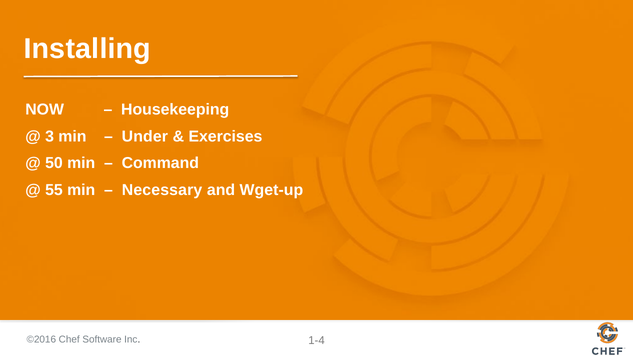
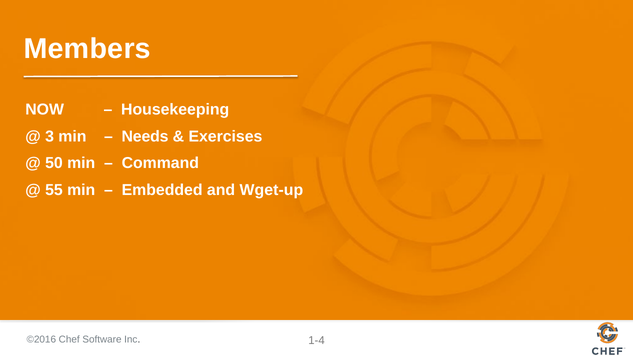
Installing: Installing -> Members (87, 49)
Under: Under -> Needs (145, 136)
Necessary: Necessary -> Embedded (162, 190)
